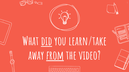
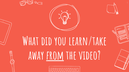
did underline: present -> none (47, 42)
